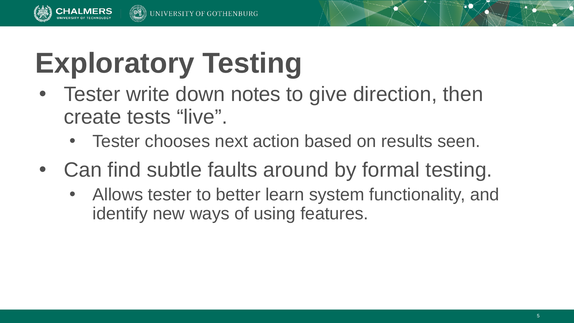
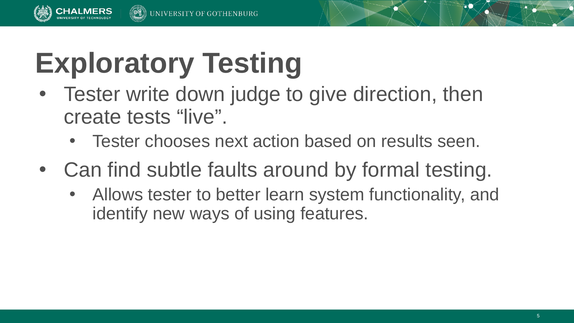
notes: notes -> judge (256, 94)
